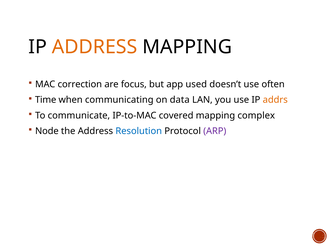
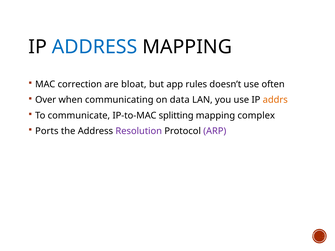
ADDRESS colour: orange -> blue (95, 47)
focus: focus -> bloat (134, 84)
used: used -> rules (196, 84)
Time: Time -> Over (46, 100)
covered: covered -> splitting (176, 116)
Node: Node -> Ports (47, 131)
Resolution colour: blue -> purple (139, 131)
